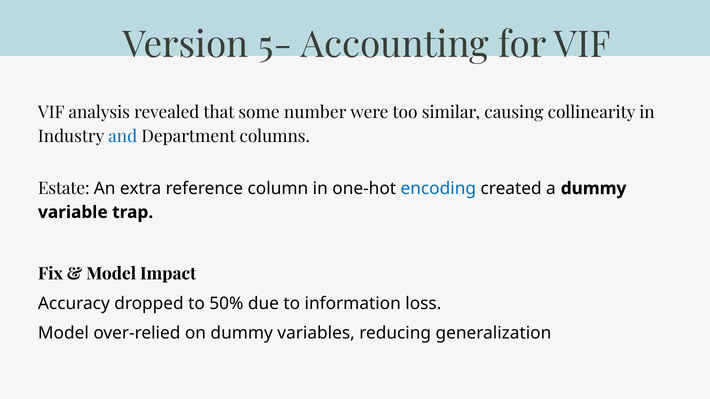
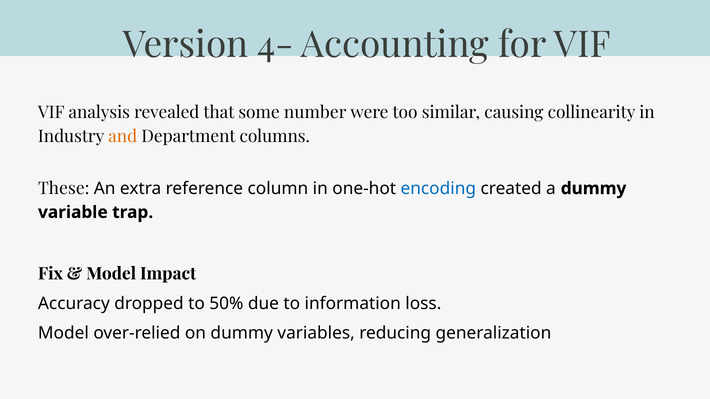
5-: 5- -> 4- (276, 45)
and colour: blue -> orange (123, 137)
Estate: Estate -> These (64, 189)
